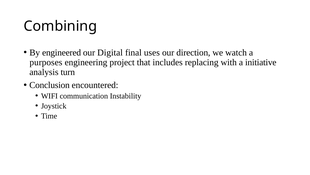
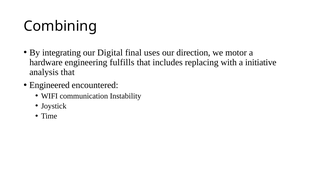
engineered: engineered -> integrating (62, 52)
watch: watch -> motor (236, 52)
purposes: purposes -> hardware (46, 62)
project: project -> fulfills (122, 62)
analysis turn: turn -> that (68, 72)
Conclusion: Conclusion -> Engineered (50, 85)
